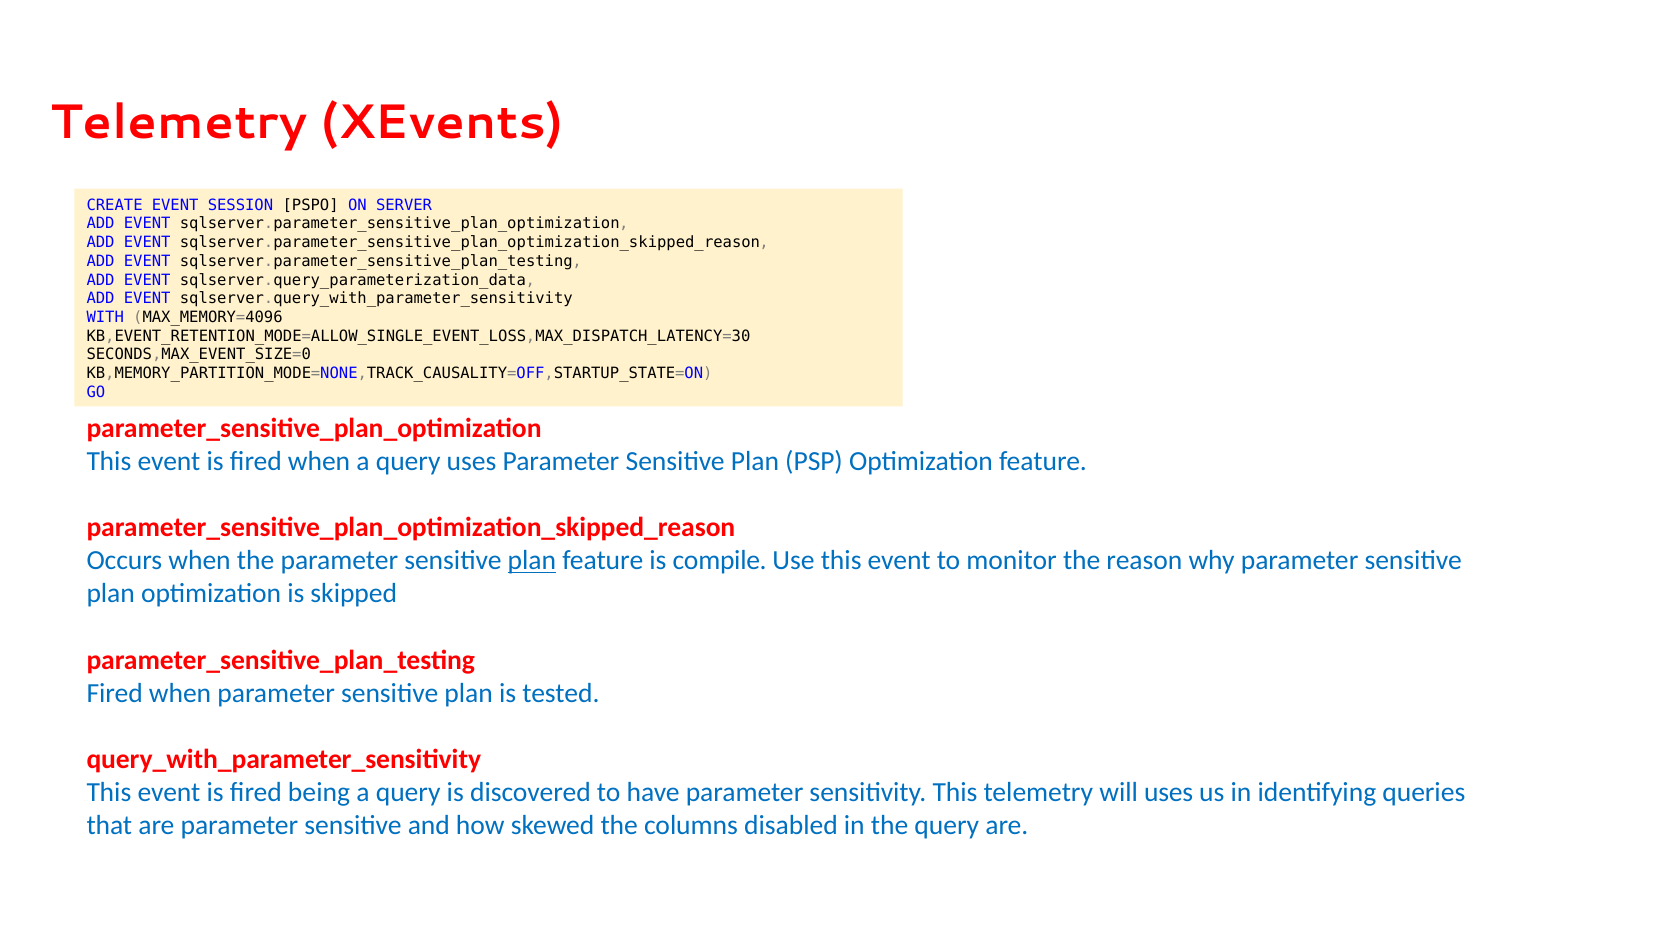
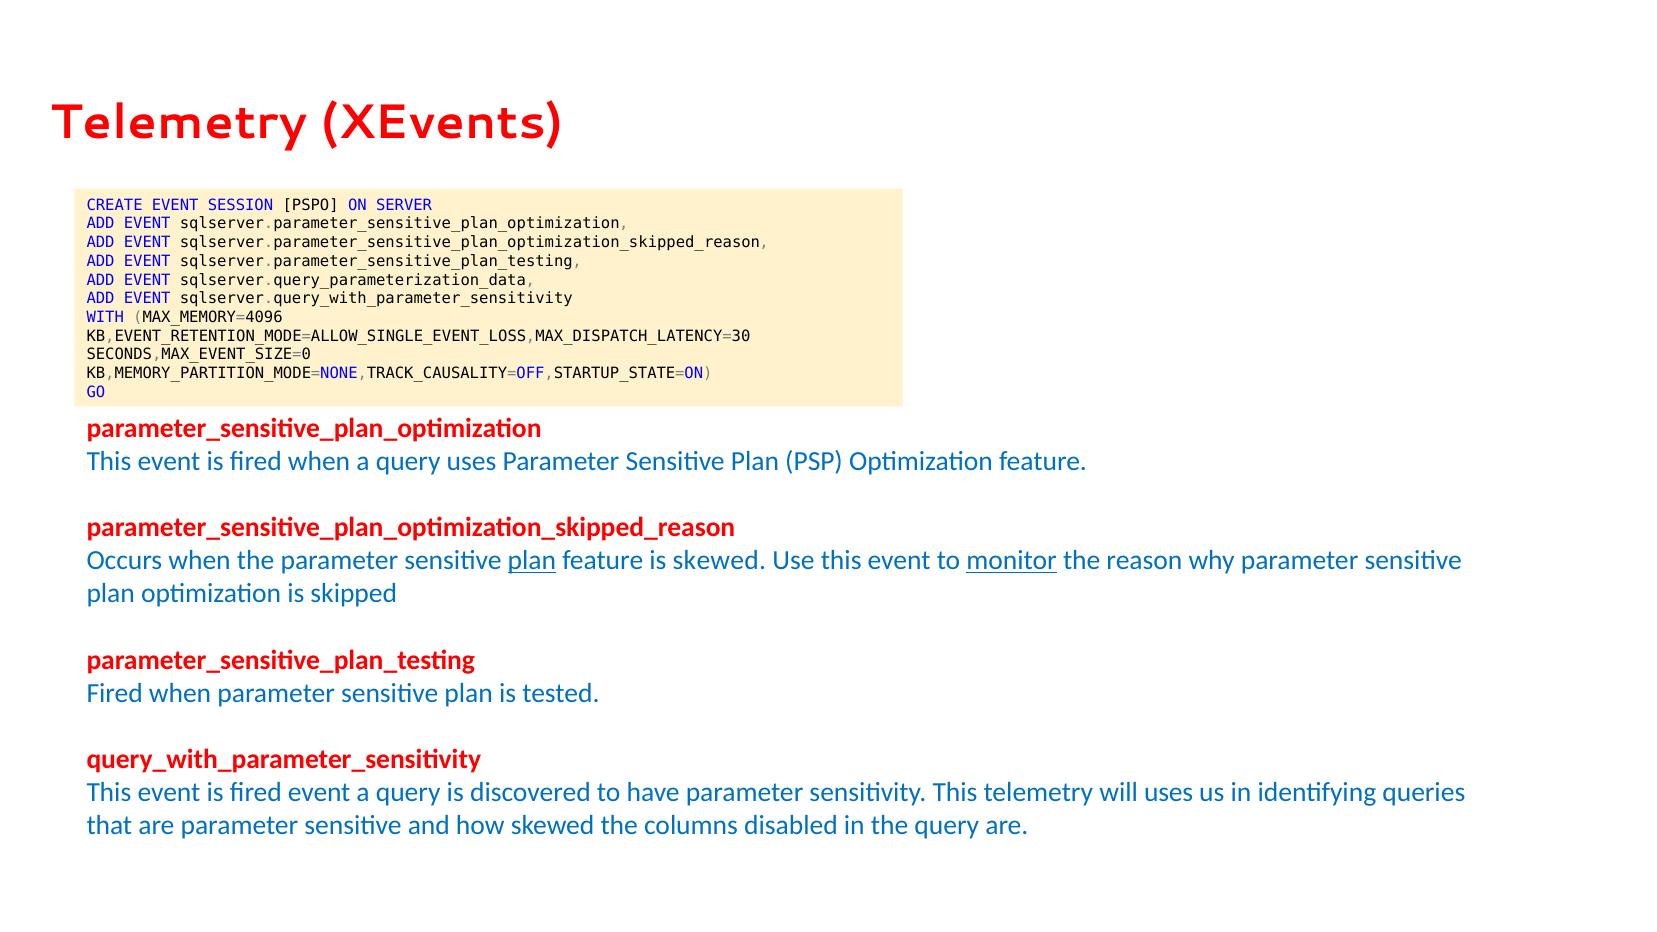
is compile: compile -> skewed (719, 561)
monitor underline: none -> present (1012, 561)
fired being: being -> event (319, 793)
